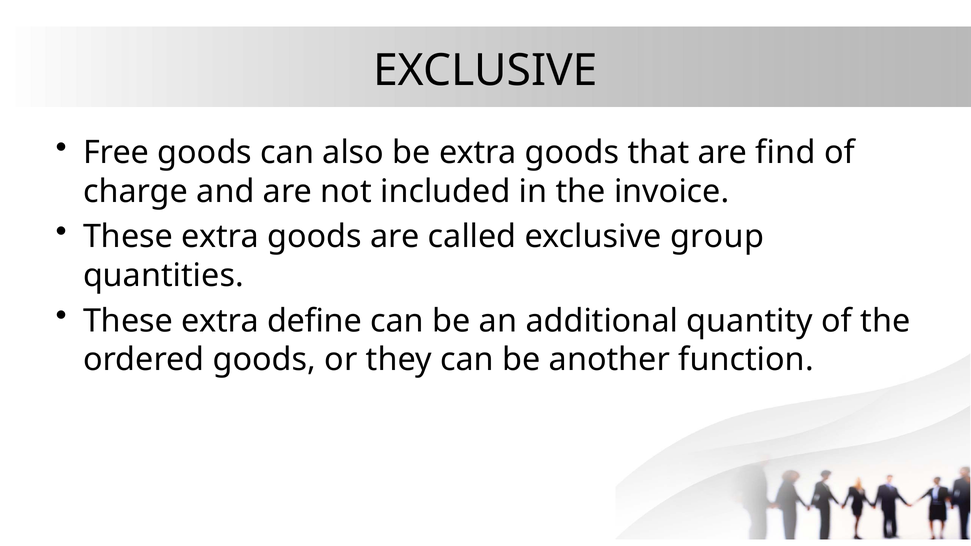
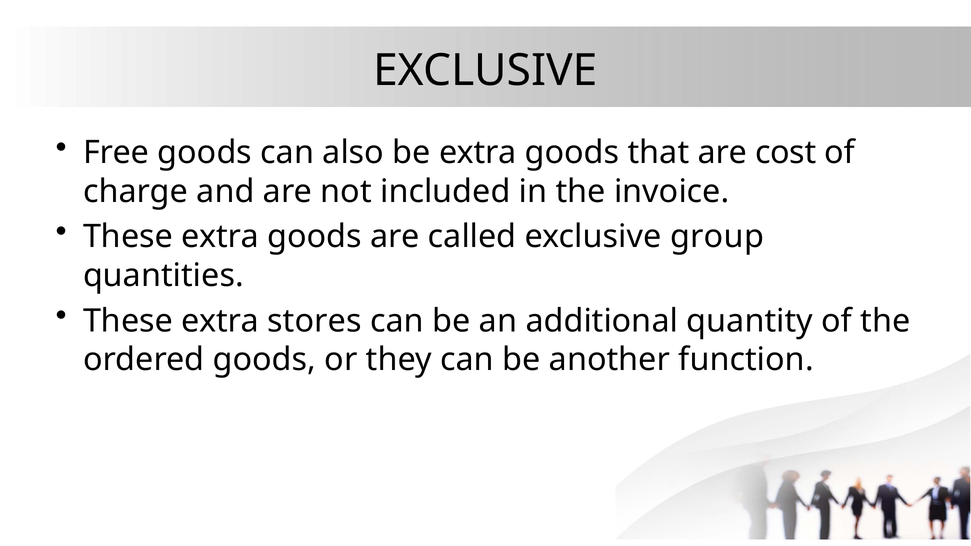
find: find -> cost (786, 153)
define: define -> stores (314, 321)
